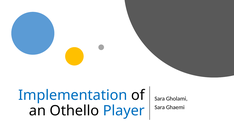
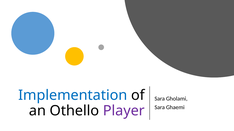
Player colour: blue -> purple (124, 111)
